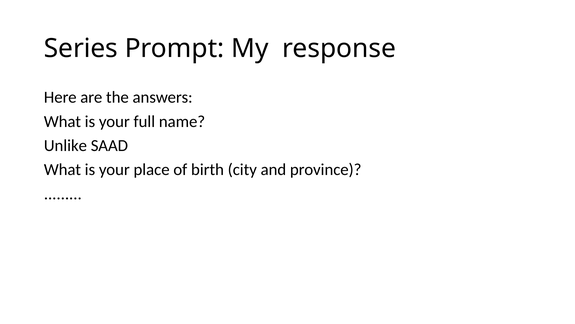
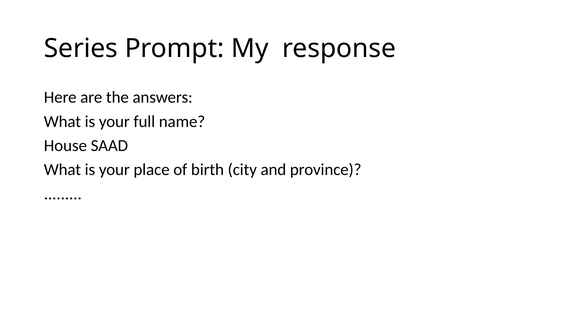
Unlike: Unlike -> House (65, 145)
